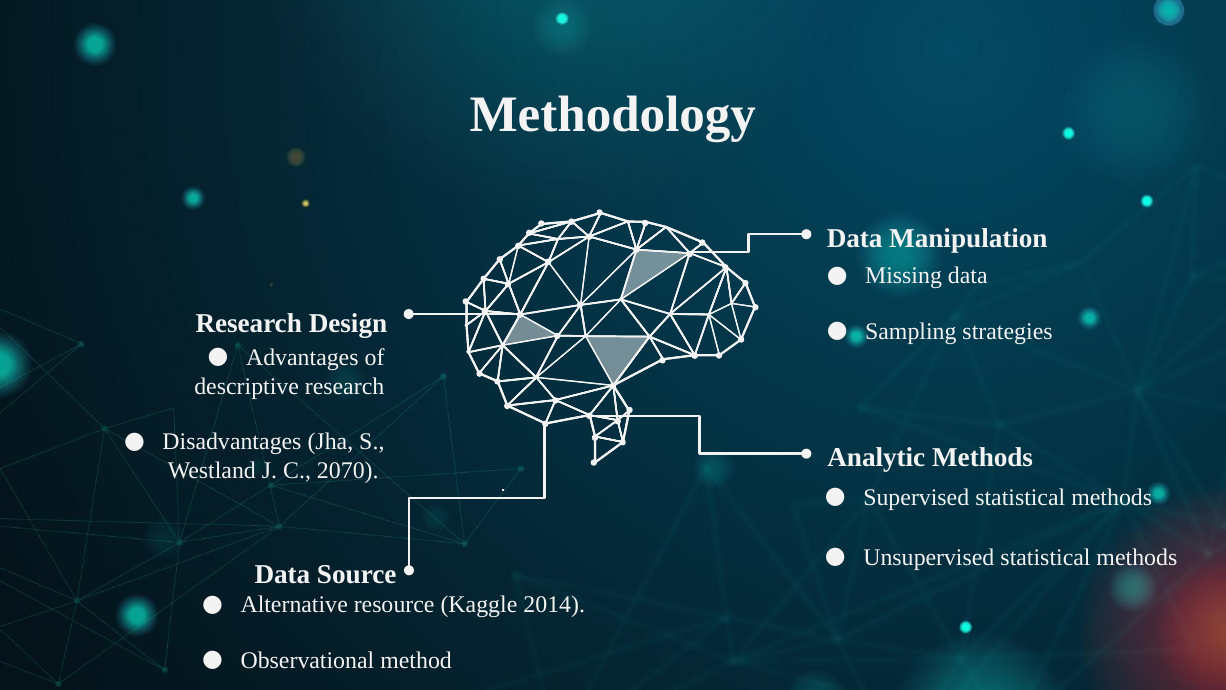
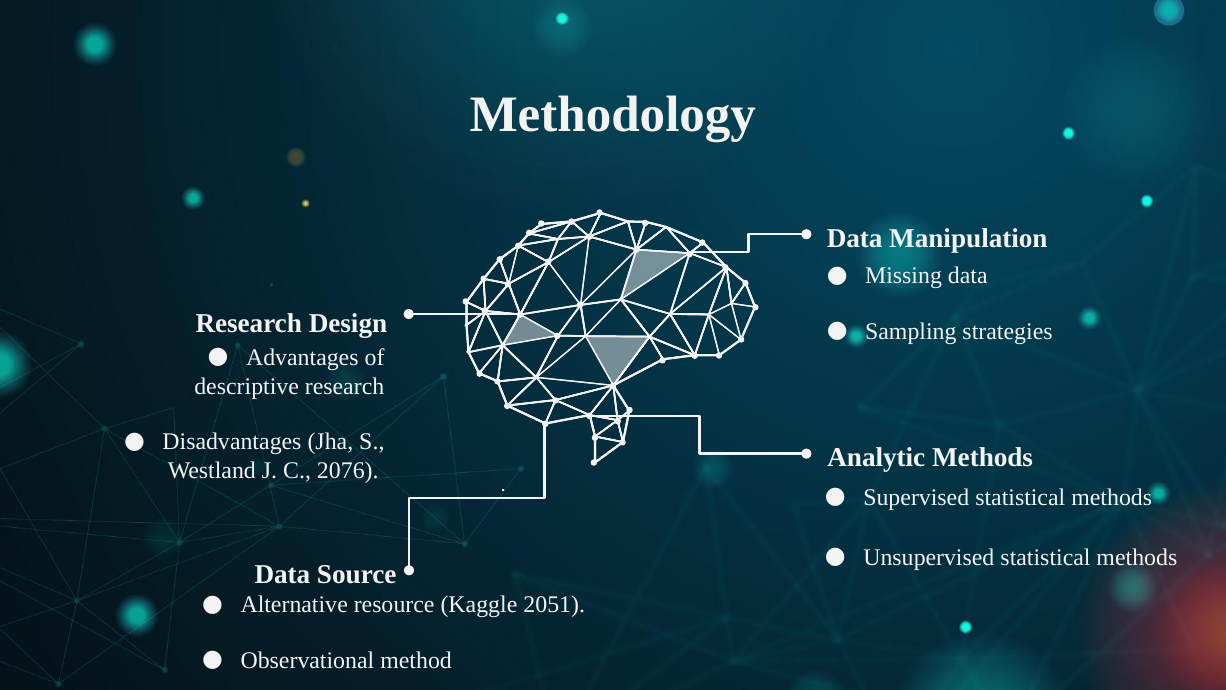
2070: 2070 -> 2076 (348, 470)
2014: 2014 -> 2051 (554, 604)
